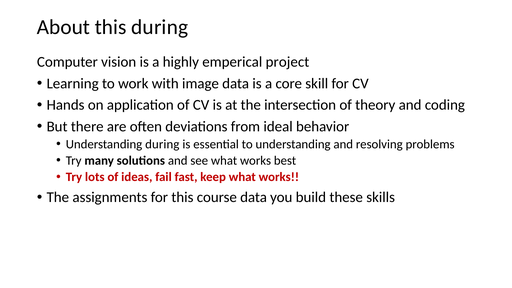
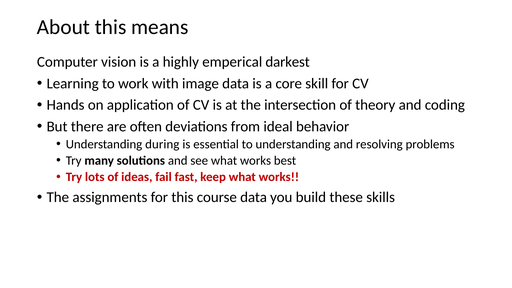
this during: during -> means (160, 27)
project: project -> darkest (288, 62)
